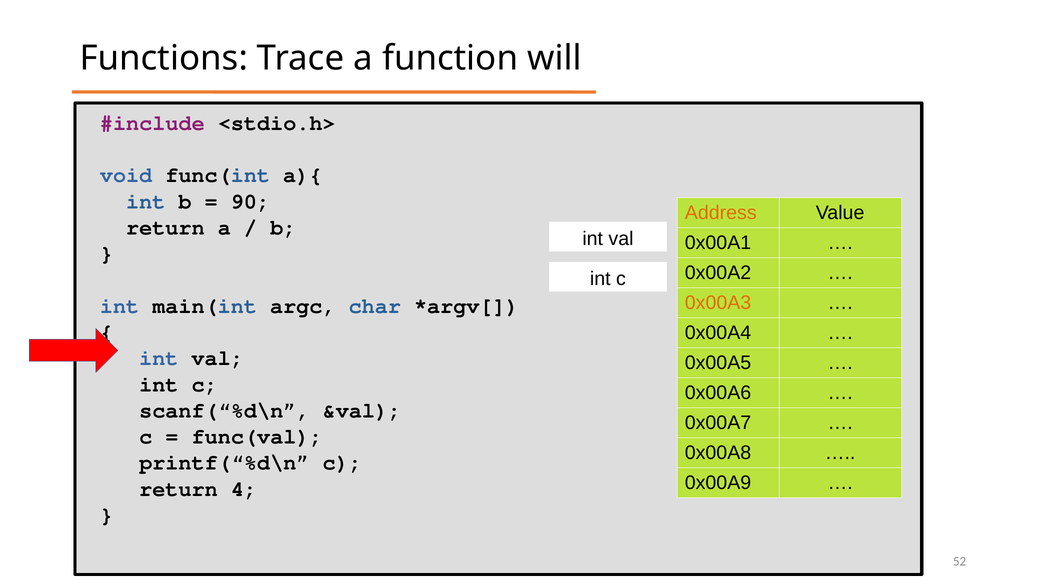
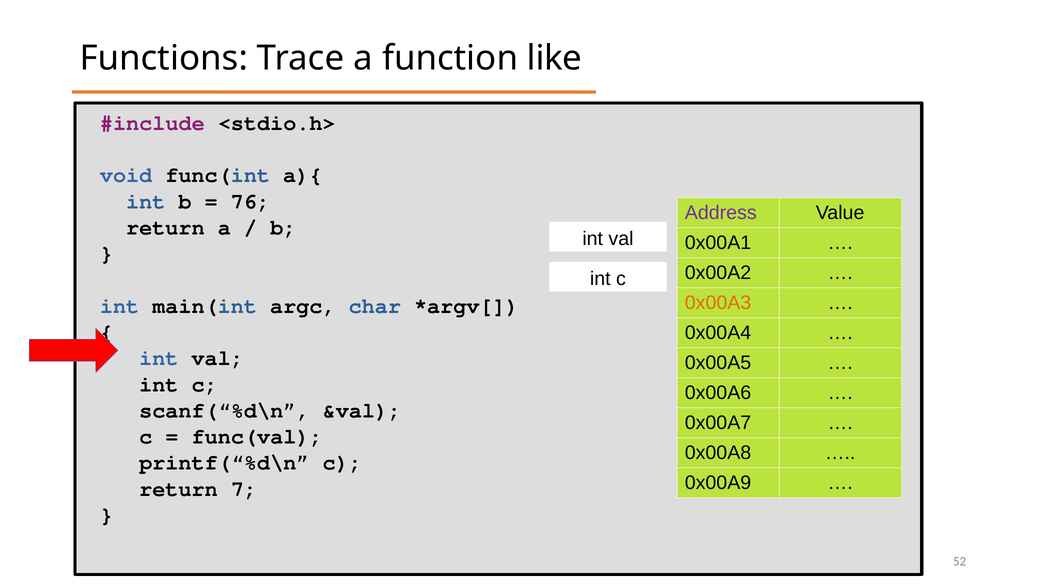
will: will -> like (555, 58)
90: 90 -> 76 (250, 201)
Address colour: orange -> purple (721, 213)
4: 4 -> 7 (244, 489)
